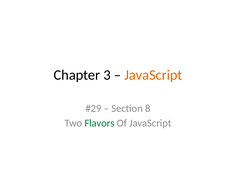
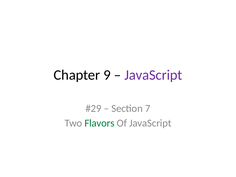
3: 3 -> 9 (107, 75)
JavaScript colour: orange -> purple (153, 75)
8: 8 -> 7 (148, 109)
